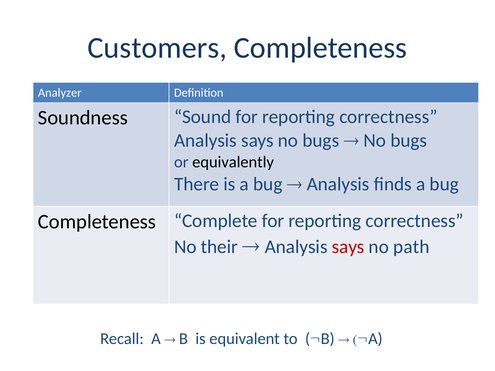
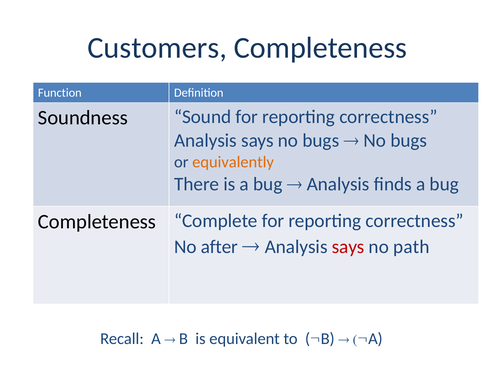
Analyzer: Analyzer -> Function (60, 93)
equivalently colour: black -> orange (233, 162)
their: their -> after (219, 247)
